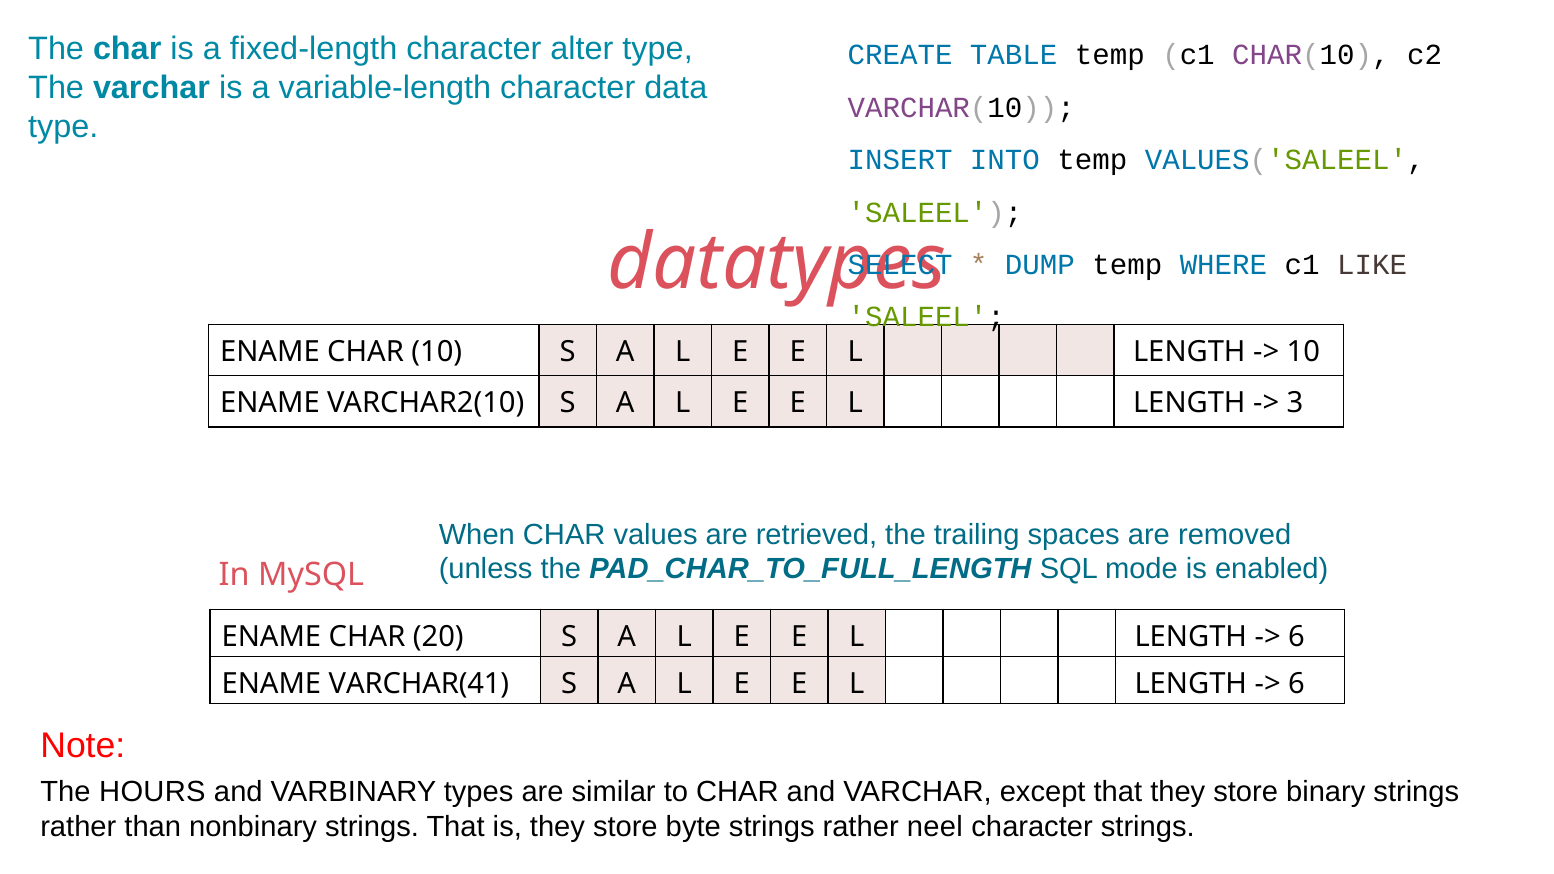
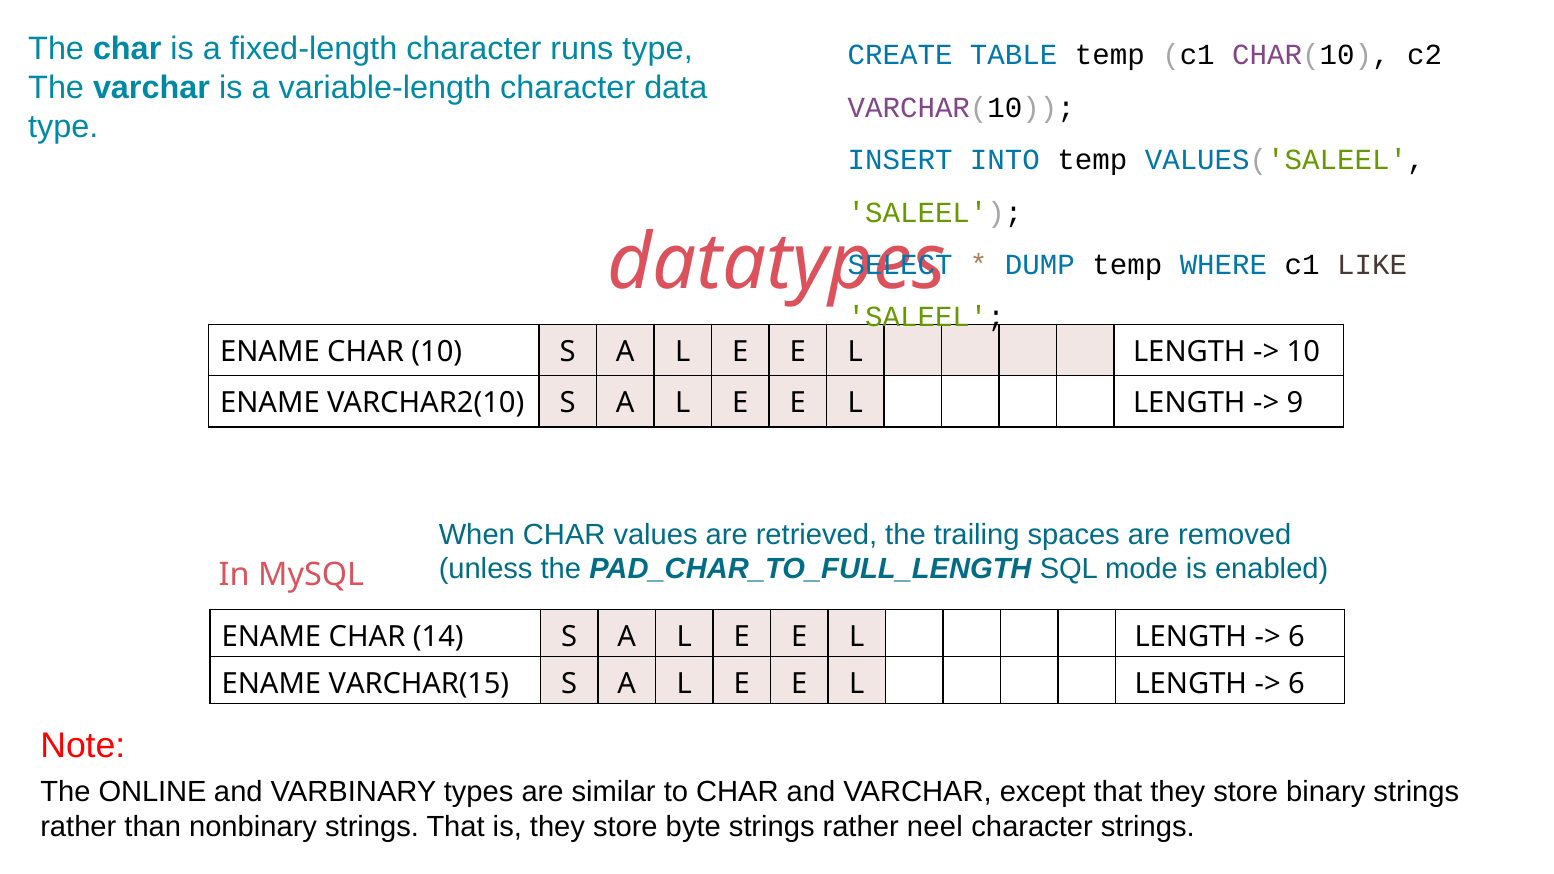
alter: alter -> runs (582, 49)
3: 3 -> 9 (1295, 403)
20: 20 -> 14 (438, 637)
VARCHAR(41: VARCHAR(41 -> VARCHAR(15 (419, 684)
HOURS: HOURS -> ONLINE (153, 792)
